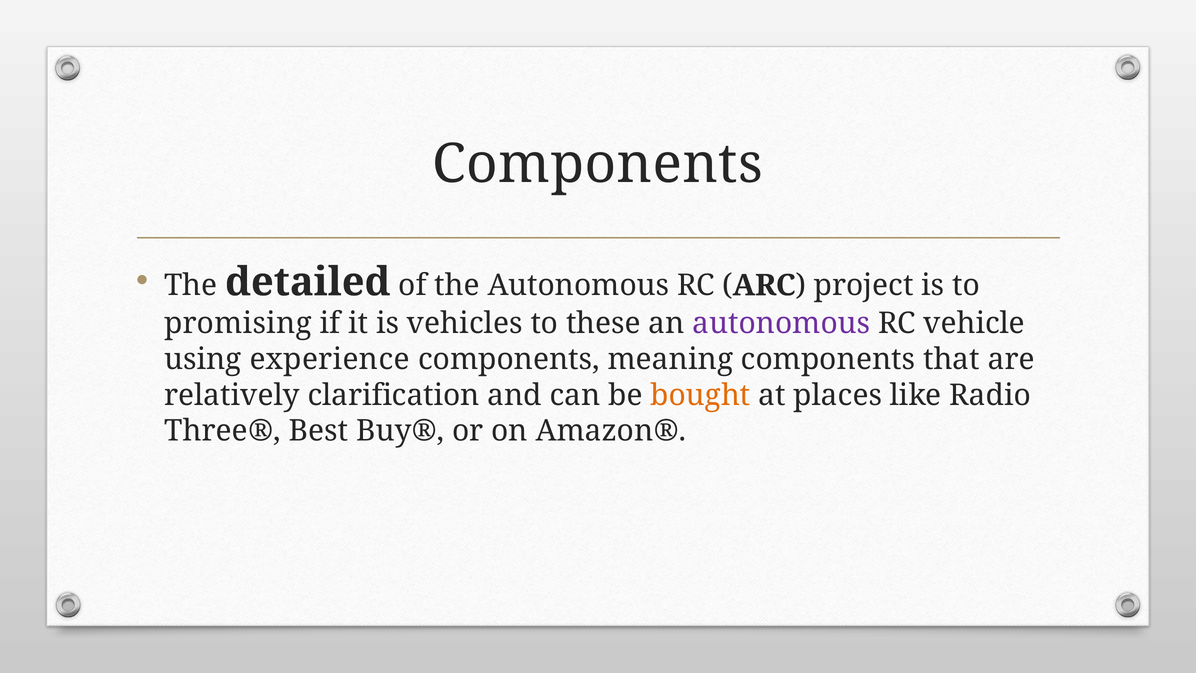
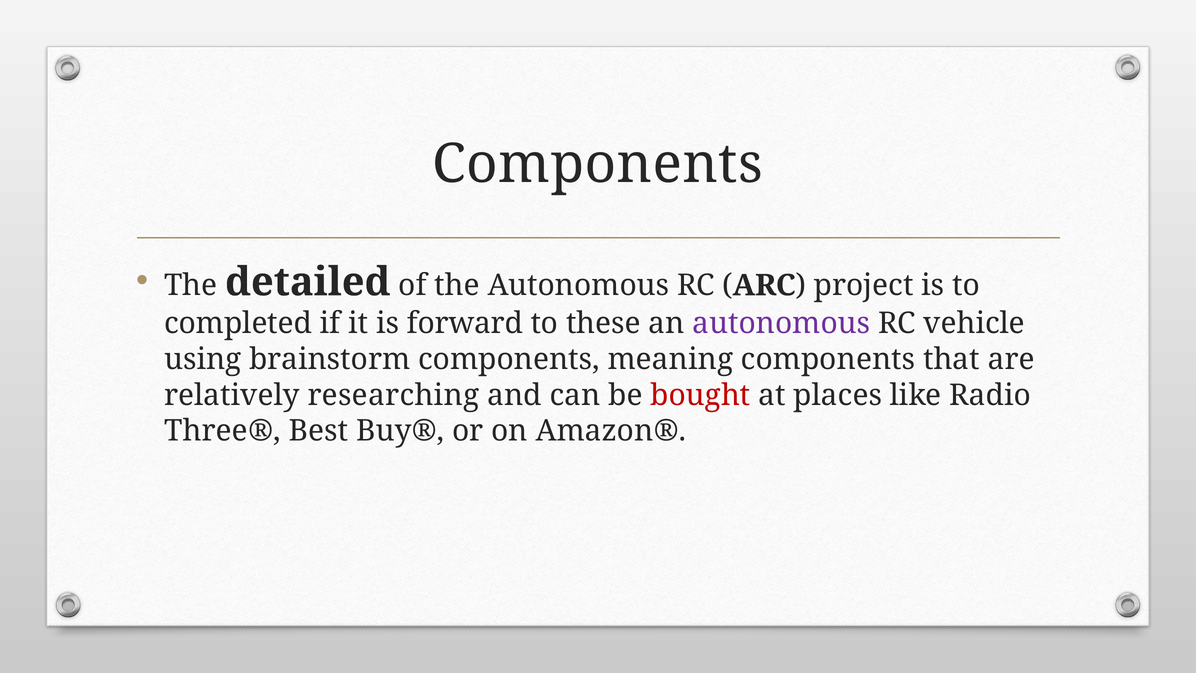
promising: promising -> completed (238, 323)
vehicles: vehicles -> forward (465, 323)
experience: experience -> brainstorm (330, 359)
clarification: clarification -> researching (393, 395)
bought colour: orange -> red (700, 395)
